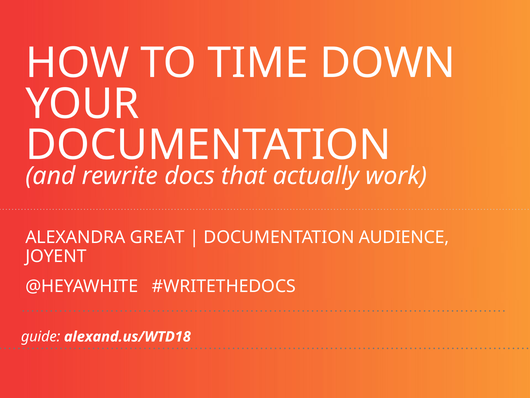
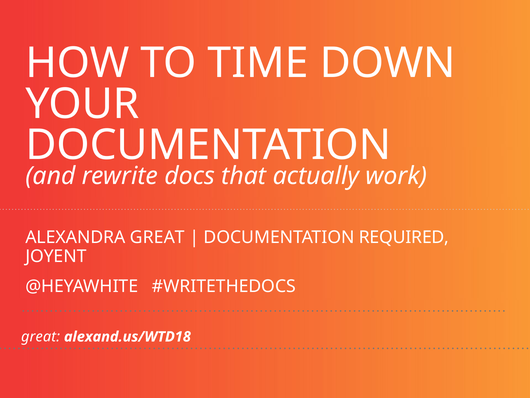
AUDIENCE: AUDIENCE -> REQUIRED (404, 237)
guide: guide -> great (41, 336)
